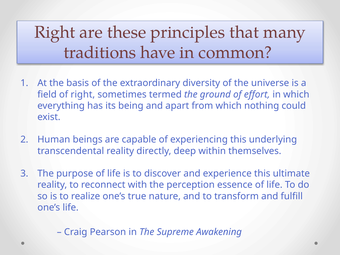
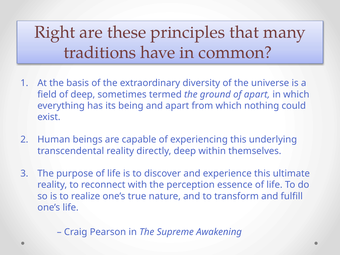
of right: right -> deep (83, 94)
of effort: effort -> apart (257, 94)
